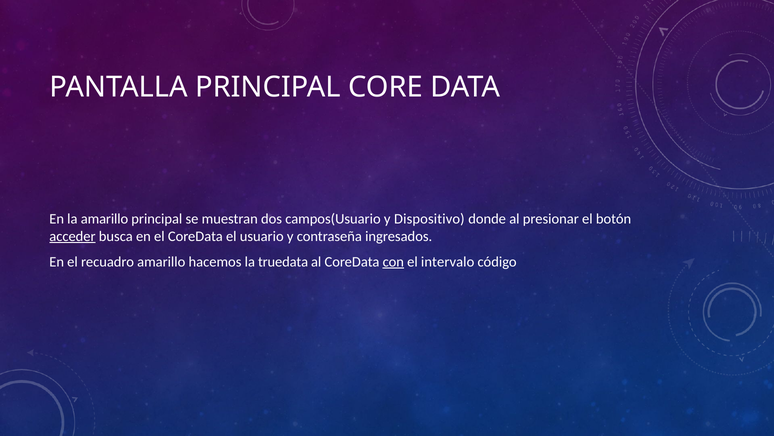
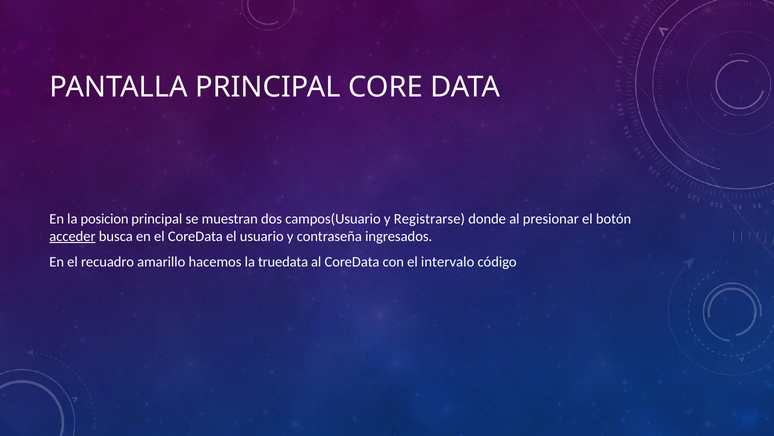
la amarillo: amarillo -> posicion (105, 219)
Dispositivo: Dispositivo -> Registrarse (429, 219)
con underline: present -> none (393, 262)
